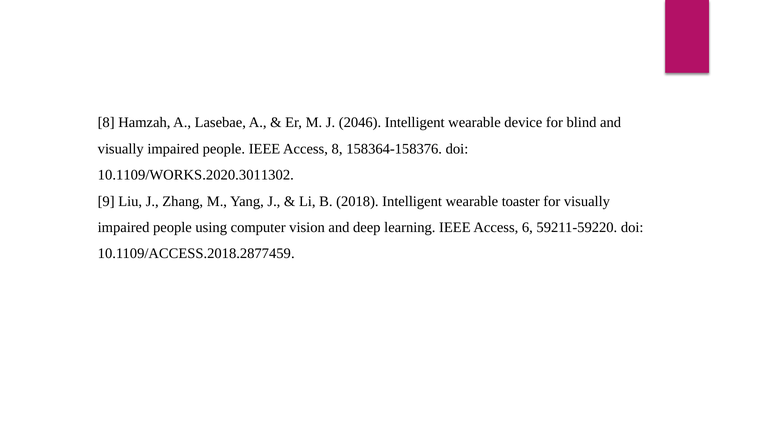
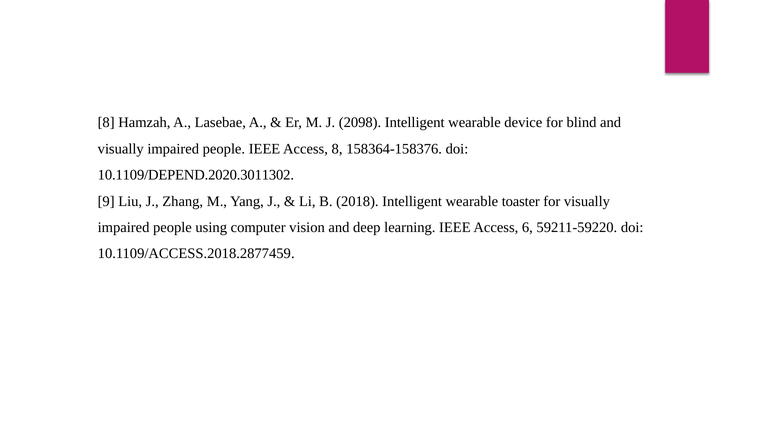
2046: 2046 -> 2098 (360, 123)
10.1109/WORKS.2020.3011302: 10.1109/WORKS.2020.3011302 -> 10.1109/DEPEND.2020.3011302 (196, 175)
